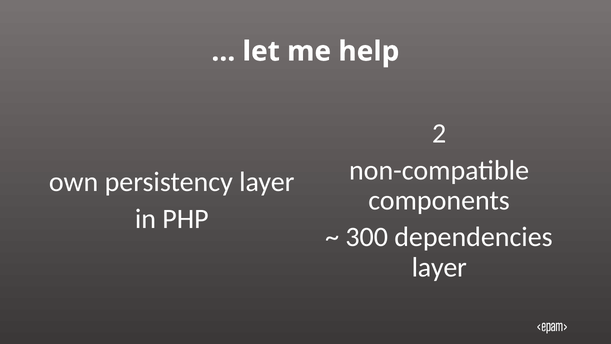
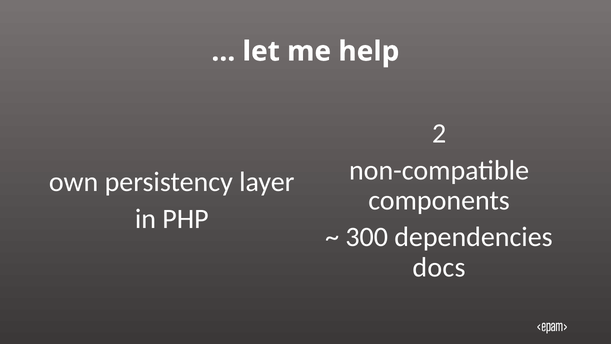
layer: layer -> docs (439, 267)
